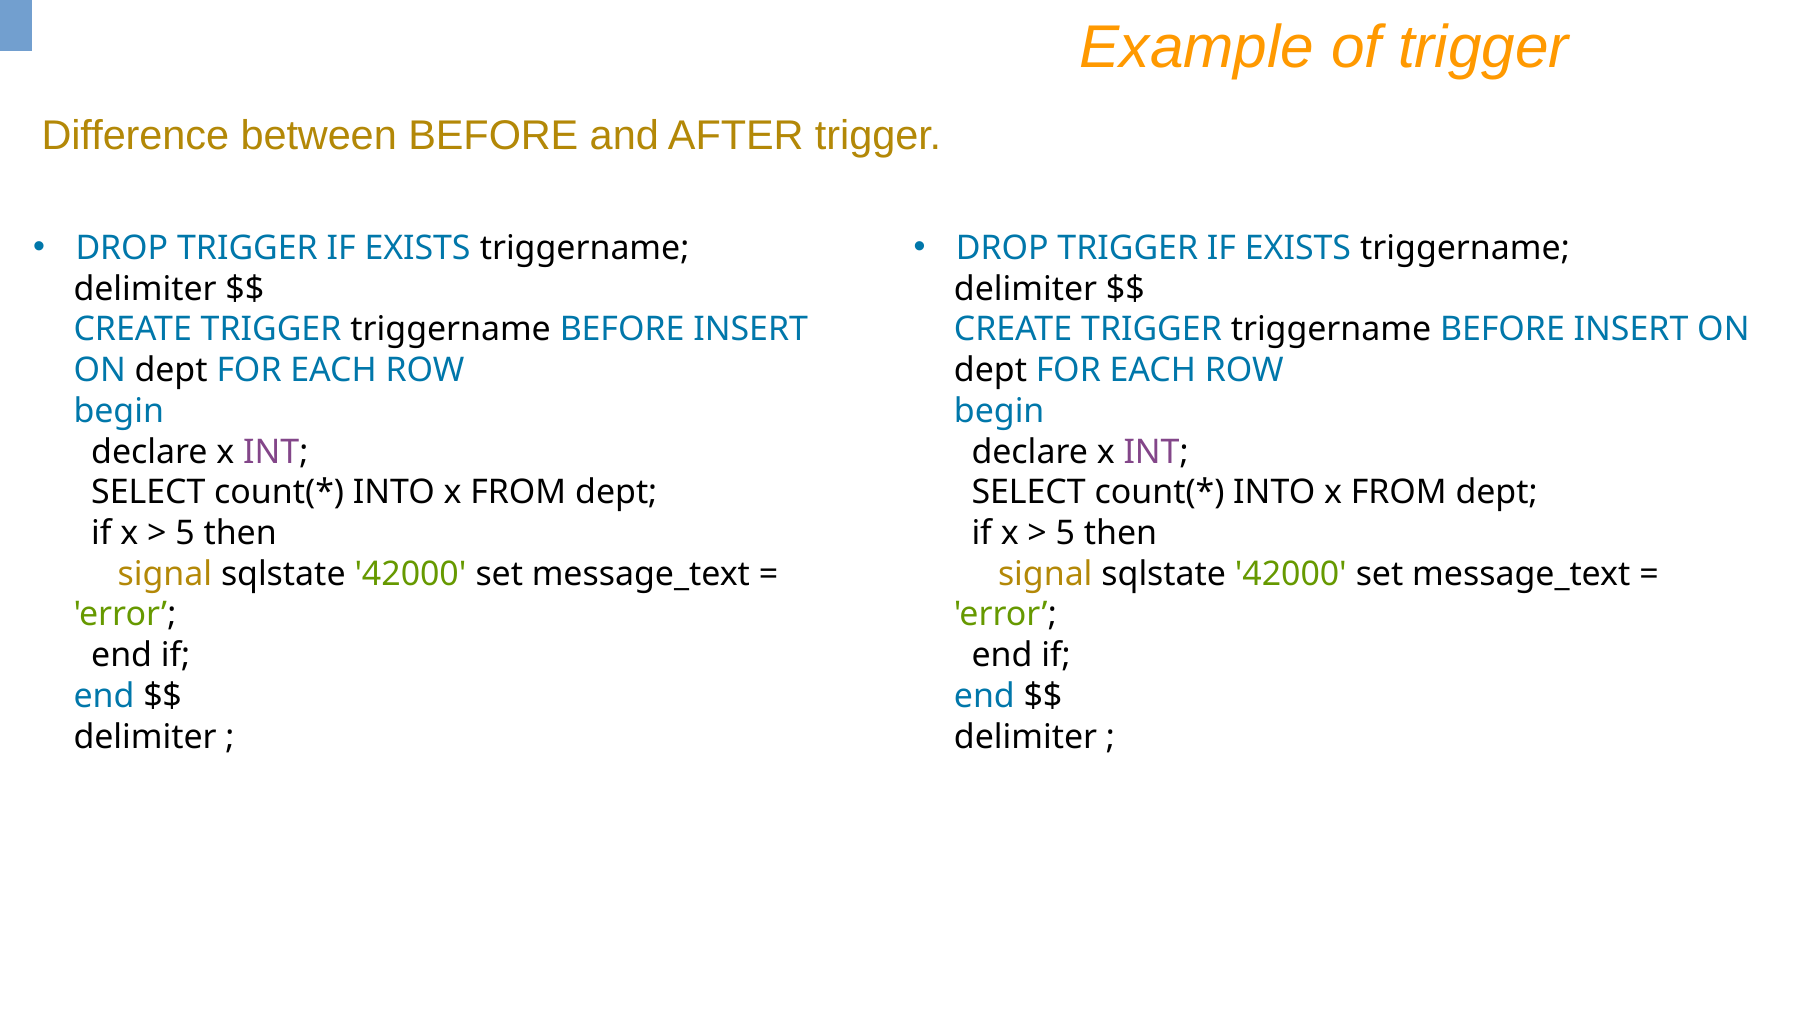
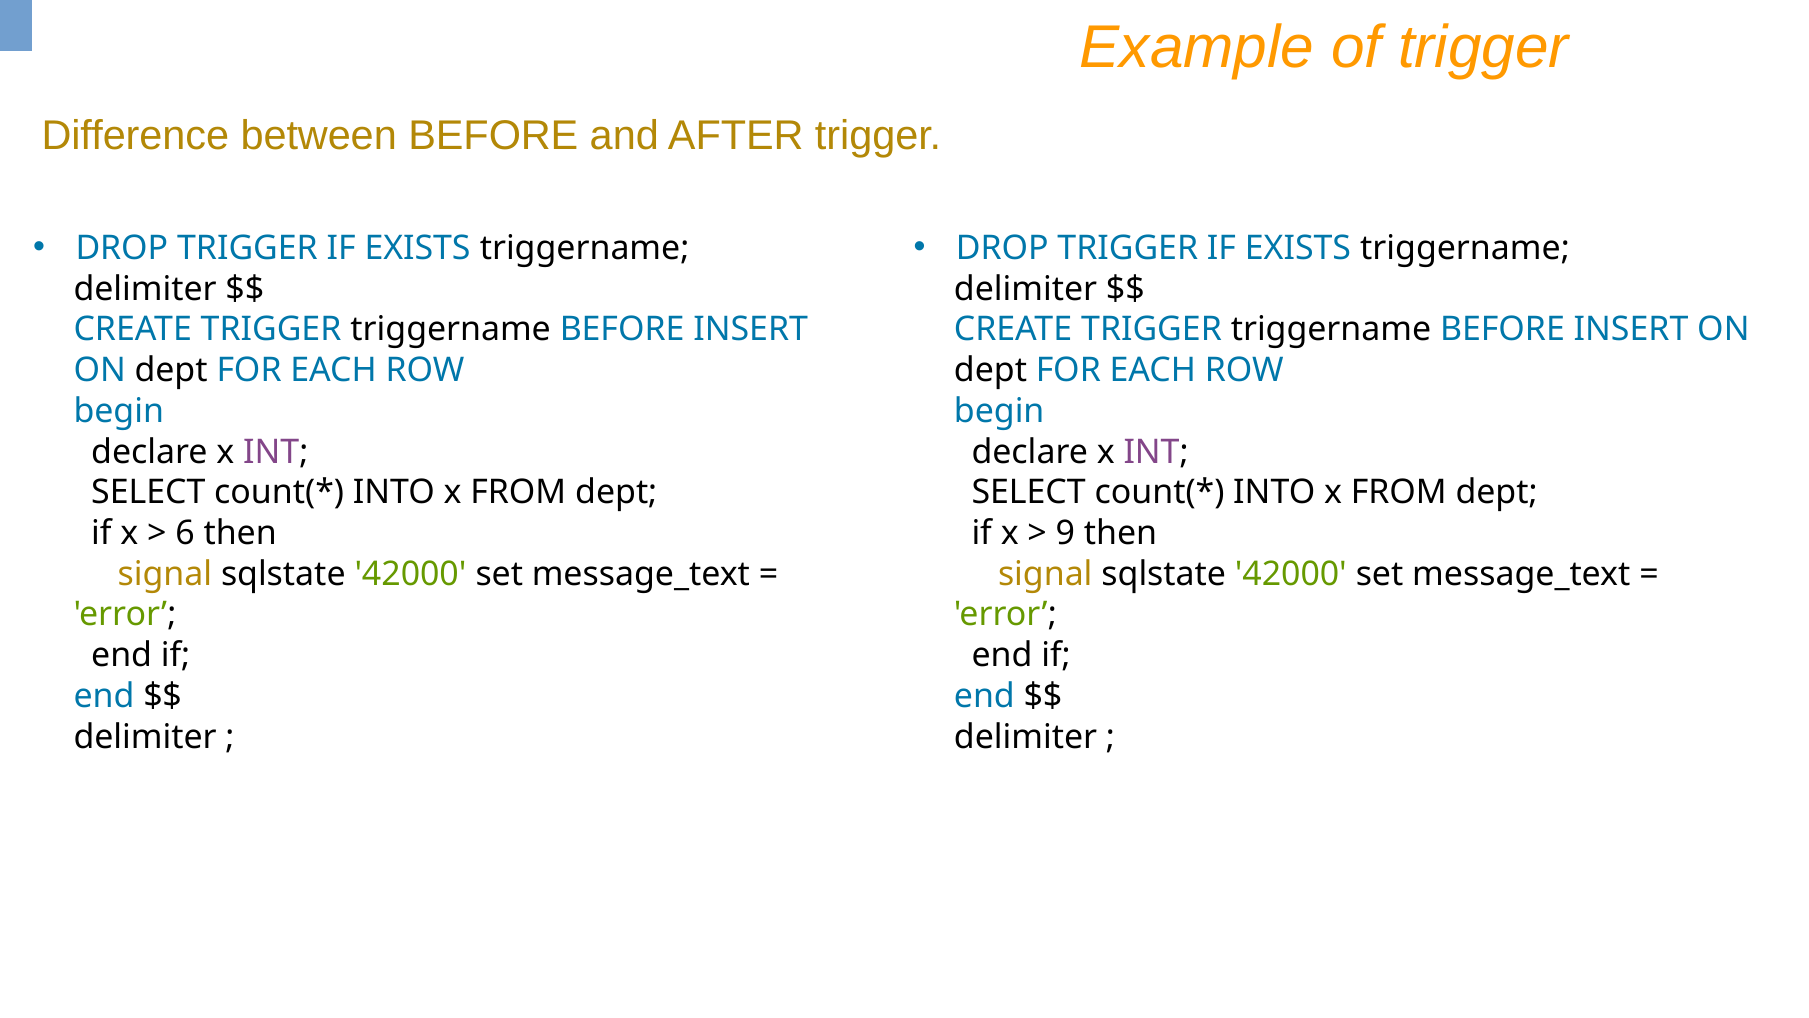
5: 5 -> 6 (185, 533)
5: 5 -> 9 (1065, 533)
